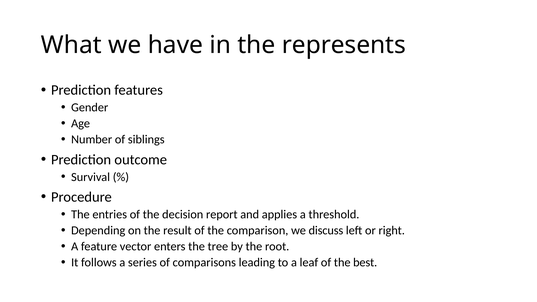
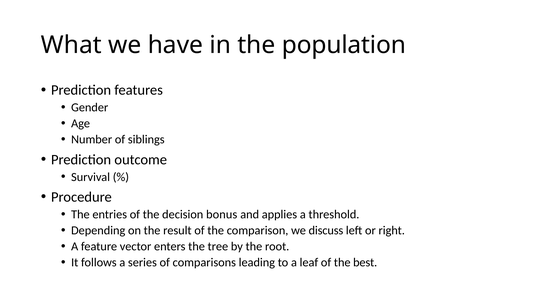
represents: represents -> population (344, 45)
report: report -> bonus (222, 214)
